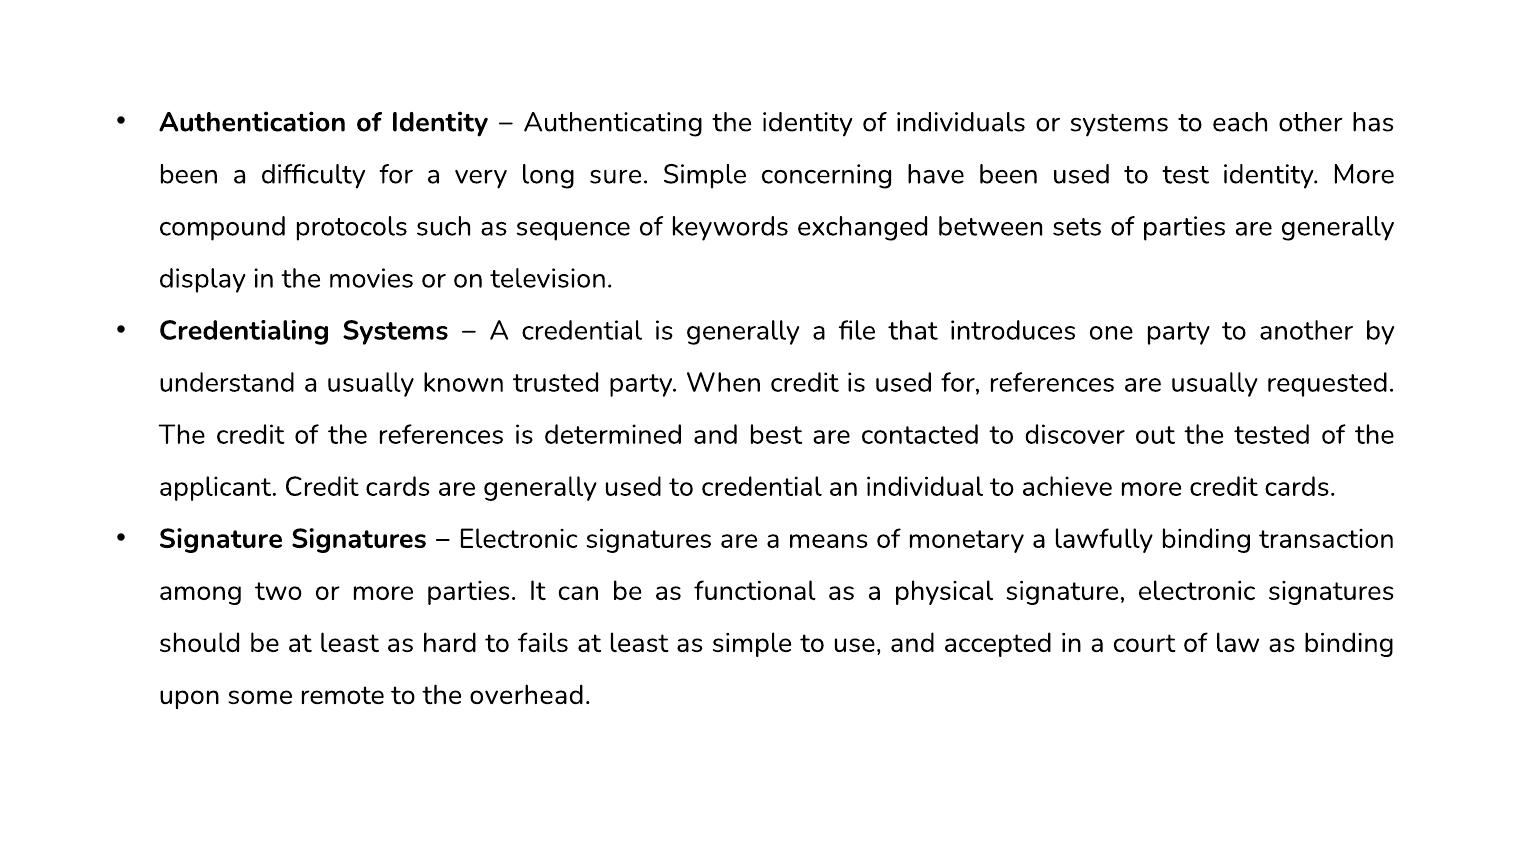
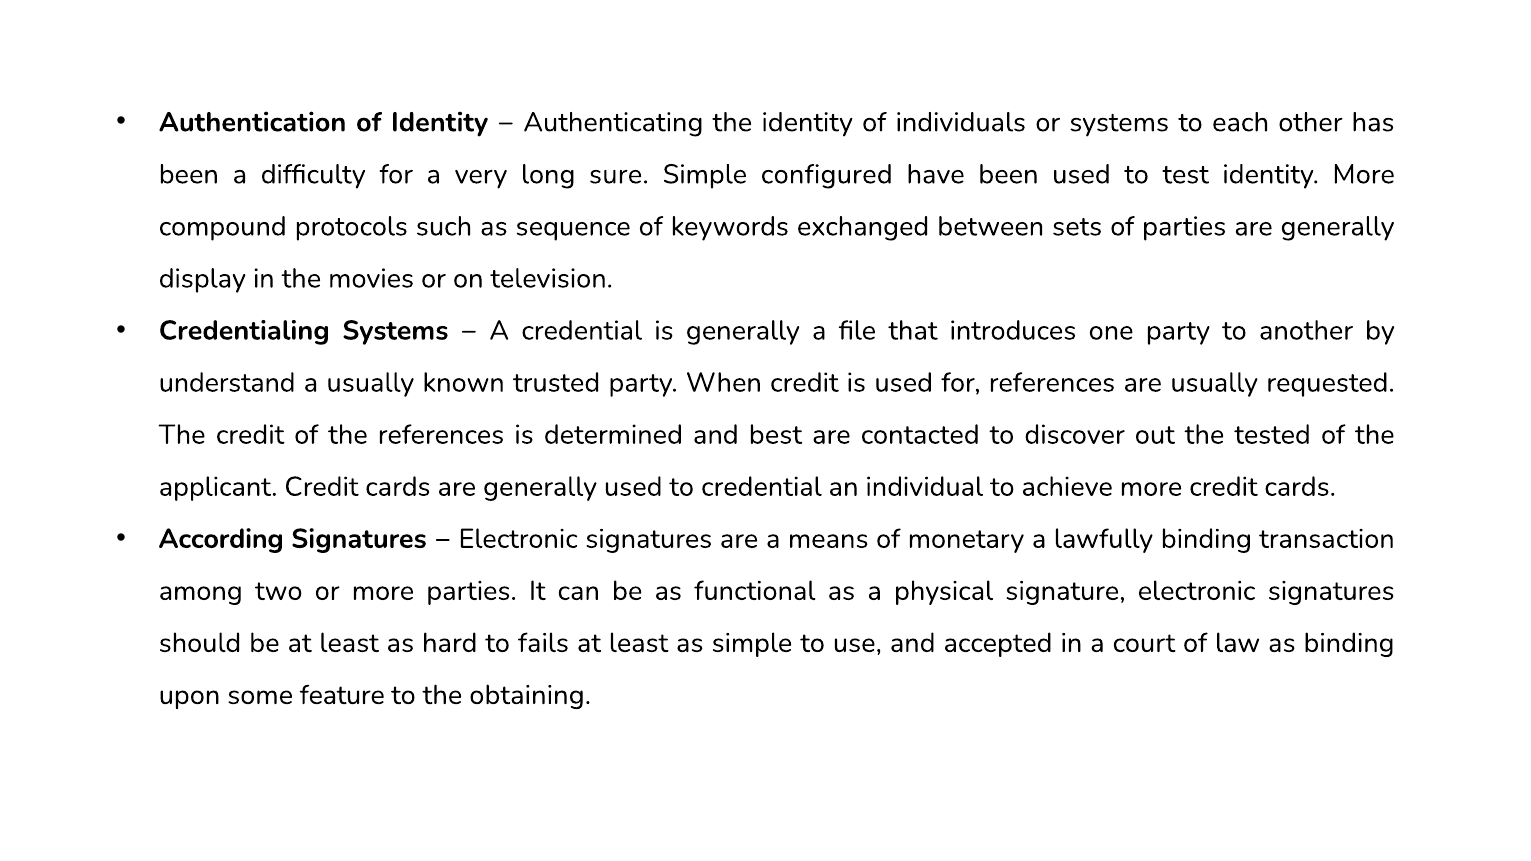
concerning: concerning -> configured (827, 174)
Signature: Signature -> According (221, 539)
remote: remote -> feature (342, 695)
overhead: overhead -> obtaining (530, 695)
